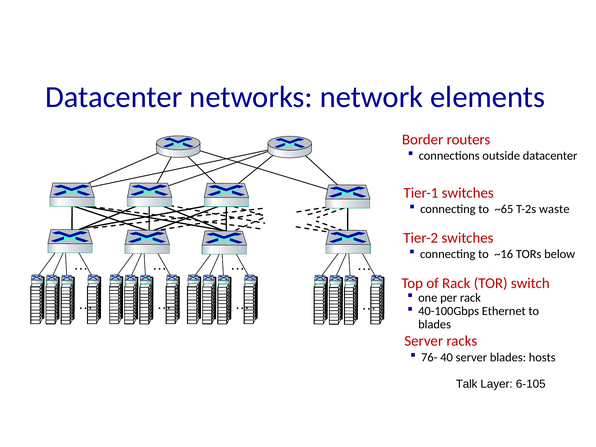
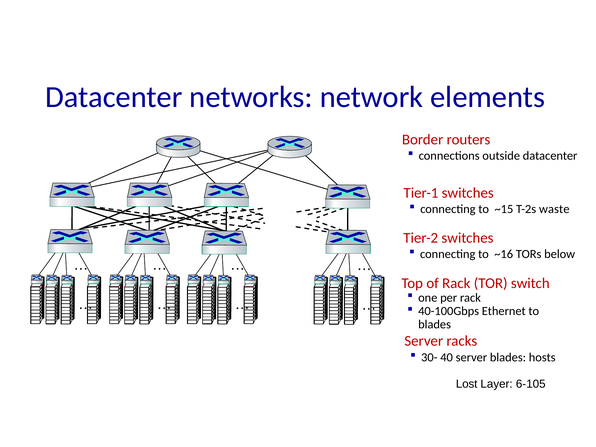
~65: ~65 -> ~15 (504, 209)
76-: 76- -> 30- (429, 357)
Talk: Talk -> Lost (467, 384)
